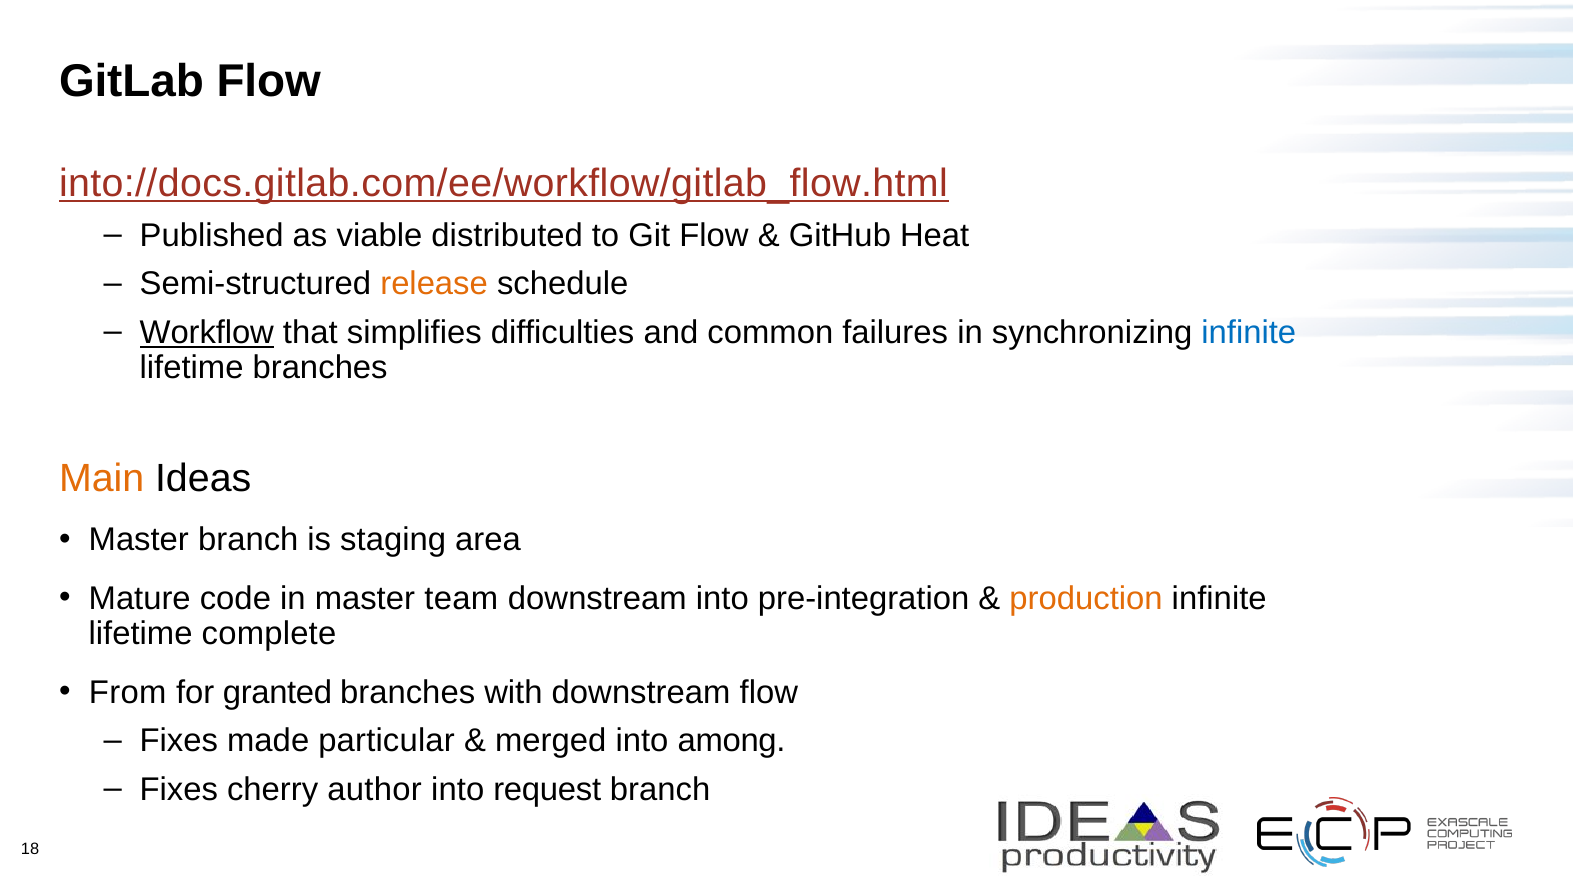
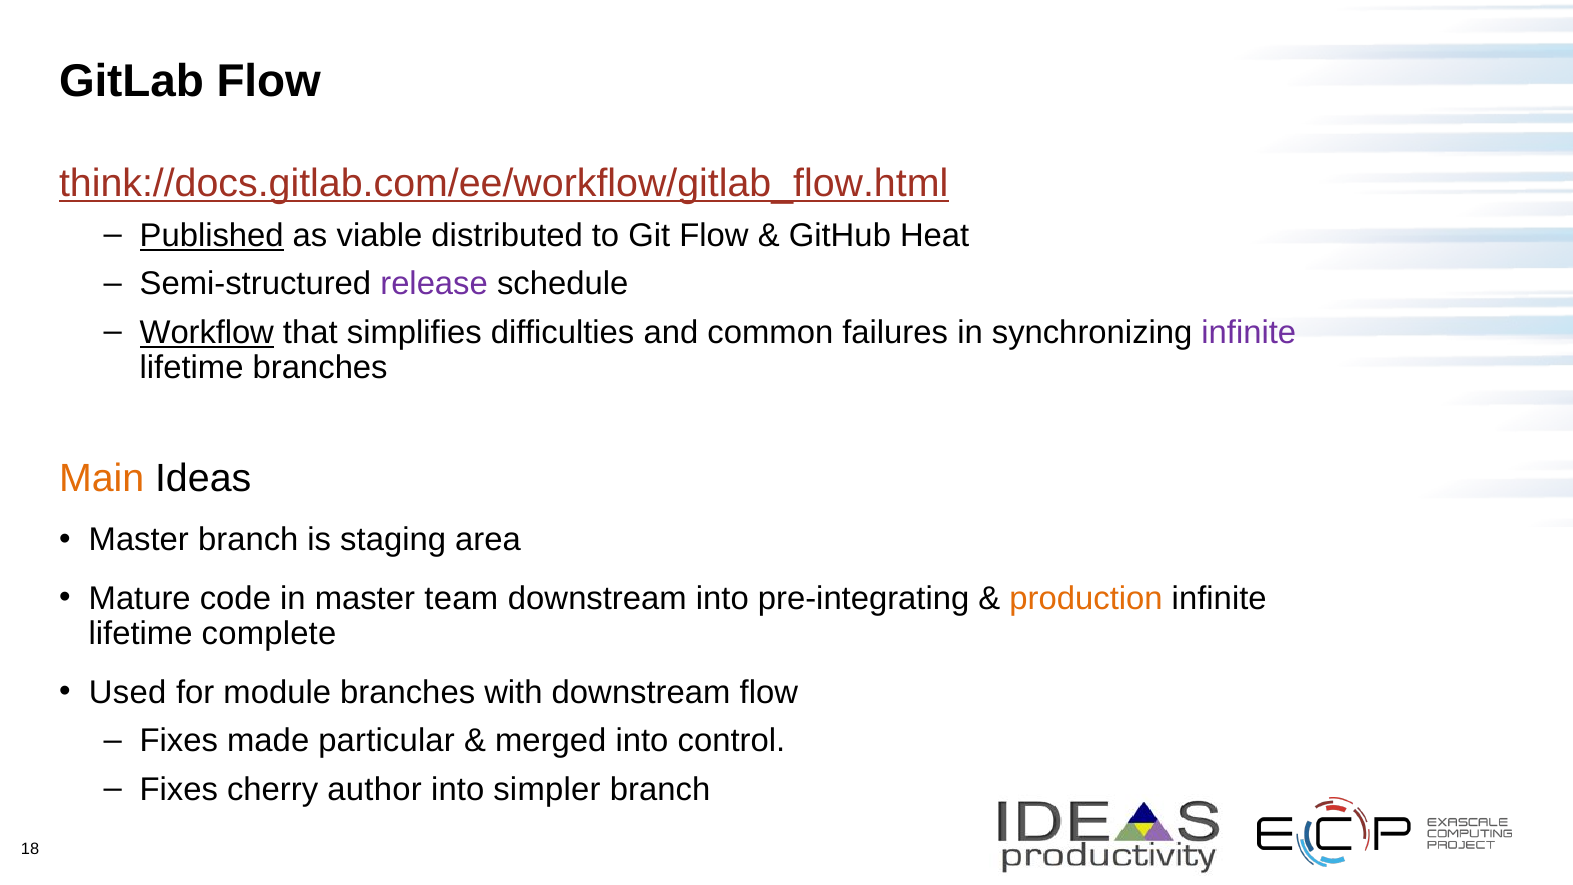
into://docs.gitlab.com/ee/workflow/gitlab_flow.html: into://docs.gitlab.com/ee/workflow/gitlab_flow.html -> think://docs.gitlab.com/ee/workflow/gitlab_flow.html (504, 183)
Published underline: none -> present (212, 236)
release colour: orange -> purple (434, 284)
infinite colour: blue -> purple (1249, 333)
pre-integration: pre-integration -> pre-integrating (864, 599)
From: From -> Used (128, 692)
granted: granted -> module (277, 692)
among: among -> control (731, 741)
request: request -> simpler (547, 789)
